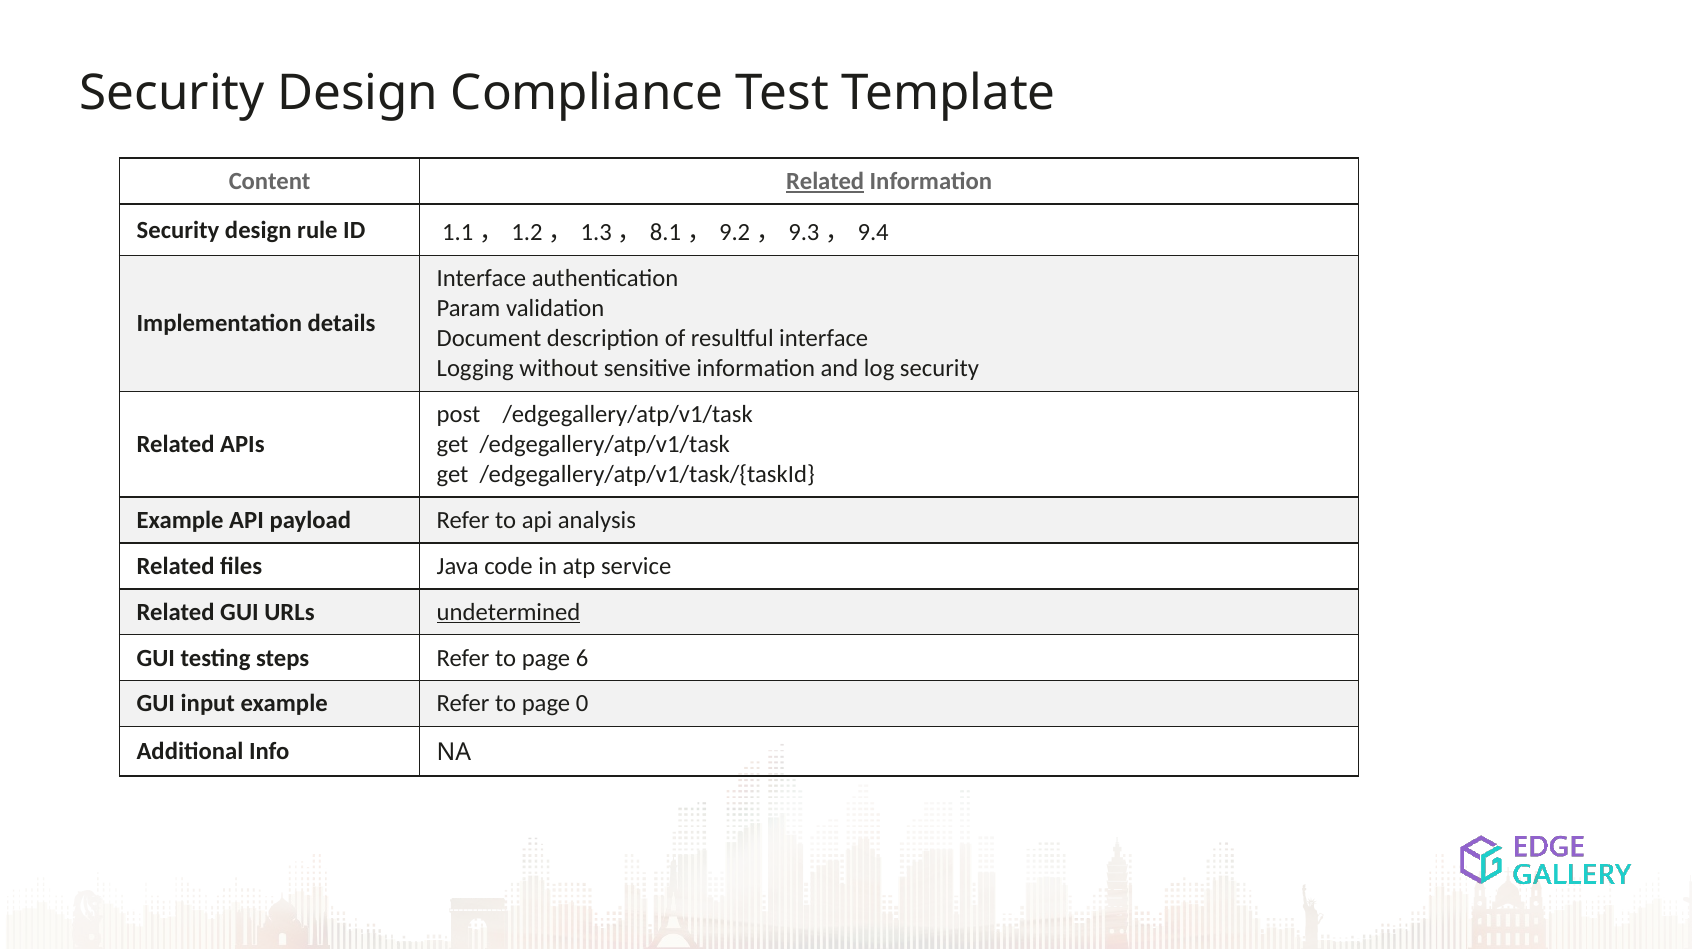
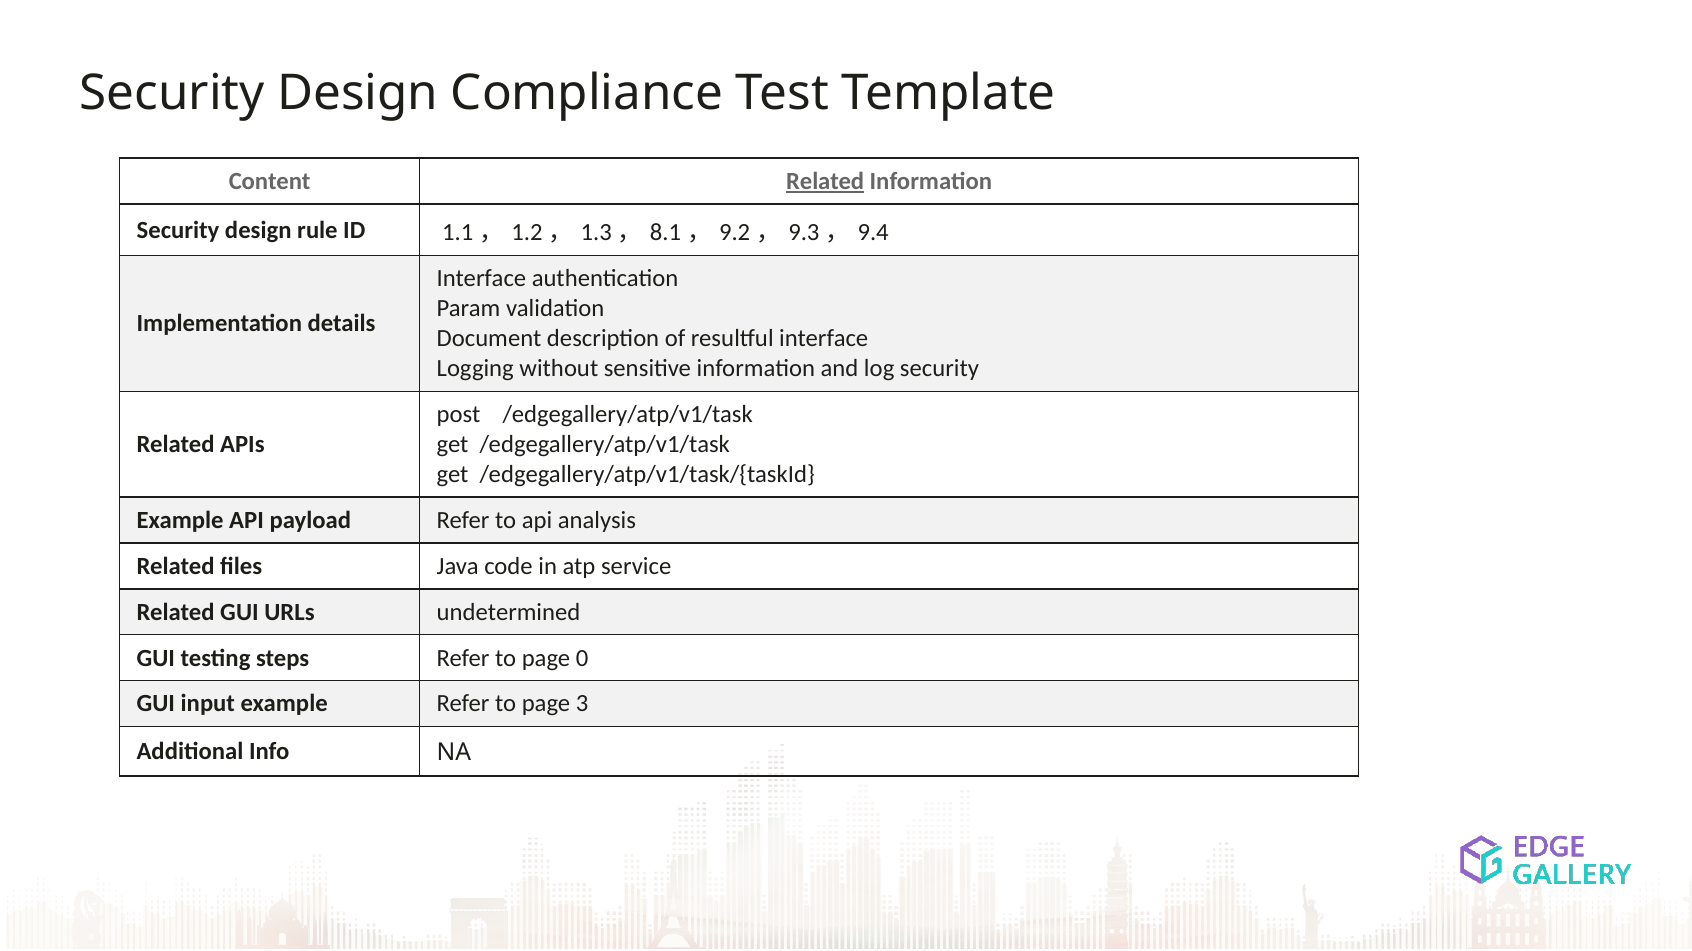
undetermined underline: present -> none (508, 612)
6: 6 -> 0 (582, 658)
0: 0 -> 3 (582, 704)
